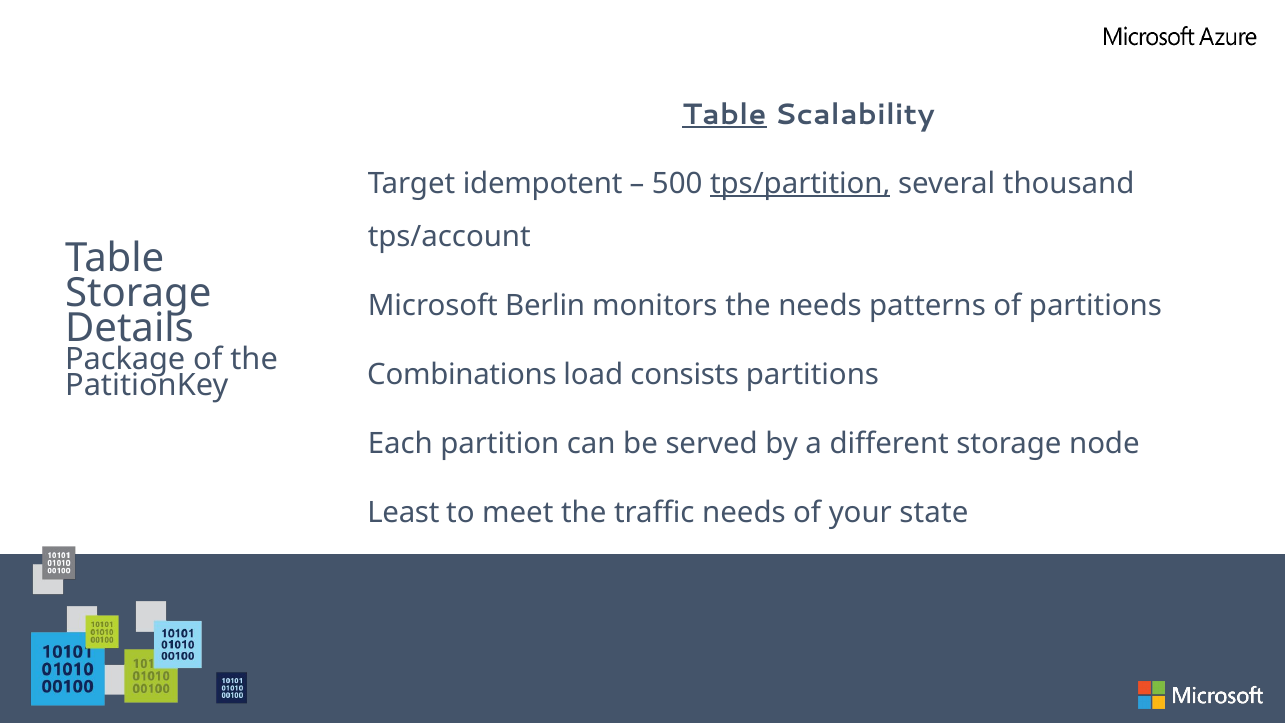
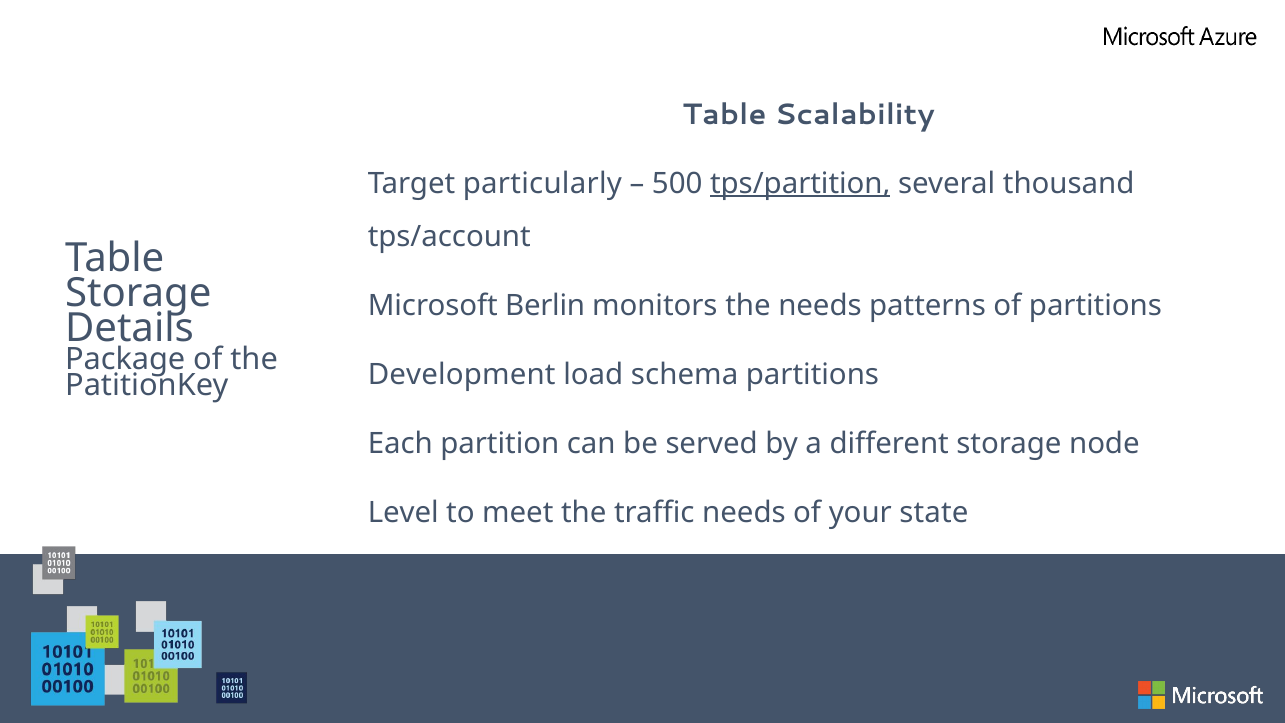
Table underline: present -> none (724, 114)
idempotent: idempotent -> particularly (542, 183)
Combinations: Combinations -> Development (462, 374)
consists: consists -> schema (685, 374)
Least: Least -> Level (403, 512)
